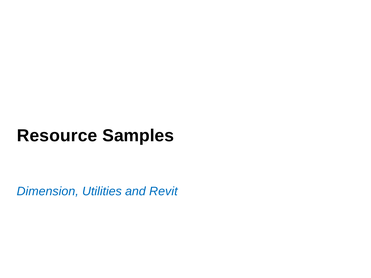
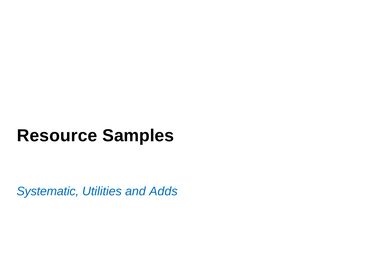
Dimension: Dimension -> Systematic (48, 191)
Revit: Revit -> Adds (163, 191)
